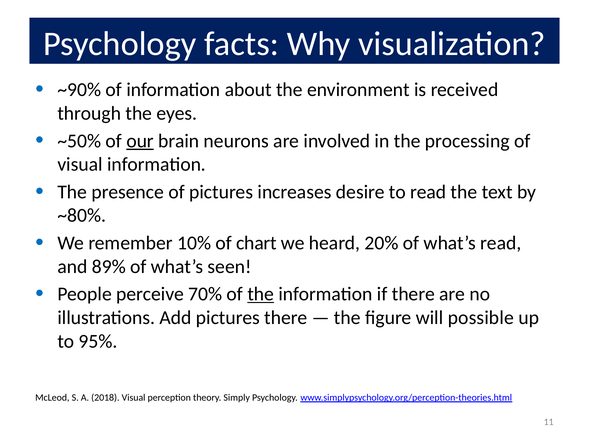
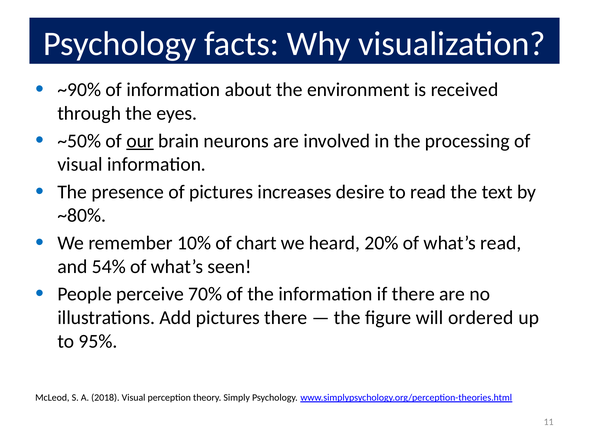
89%: 89% -> 54% (109, 266)
the underline: present -> none (261, 294)
possible: possible -> ordered (481, 317)
